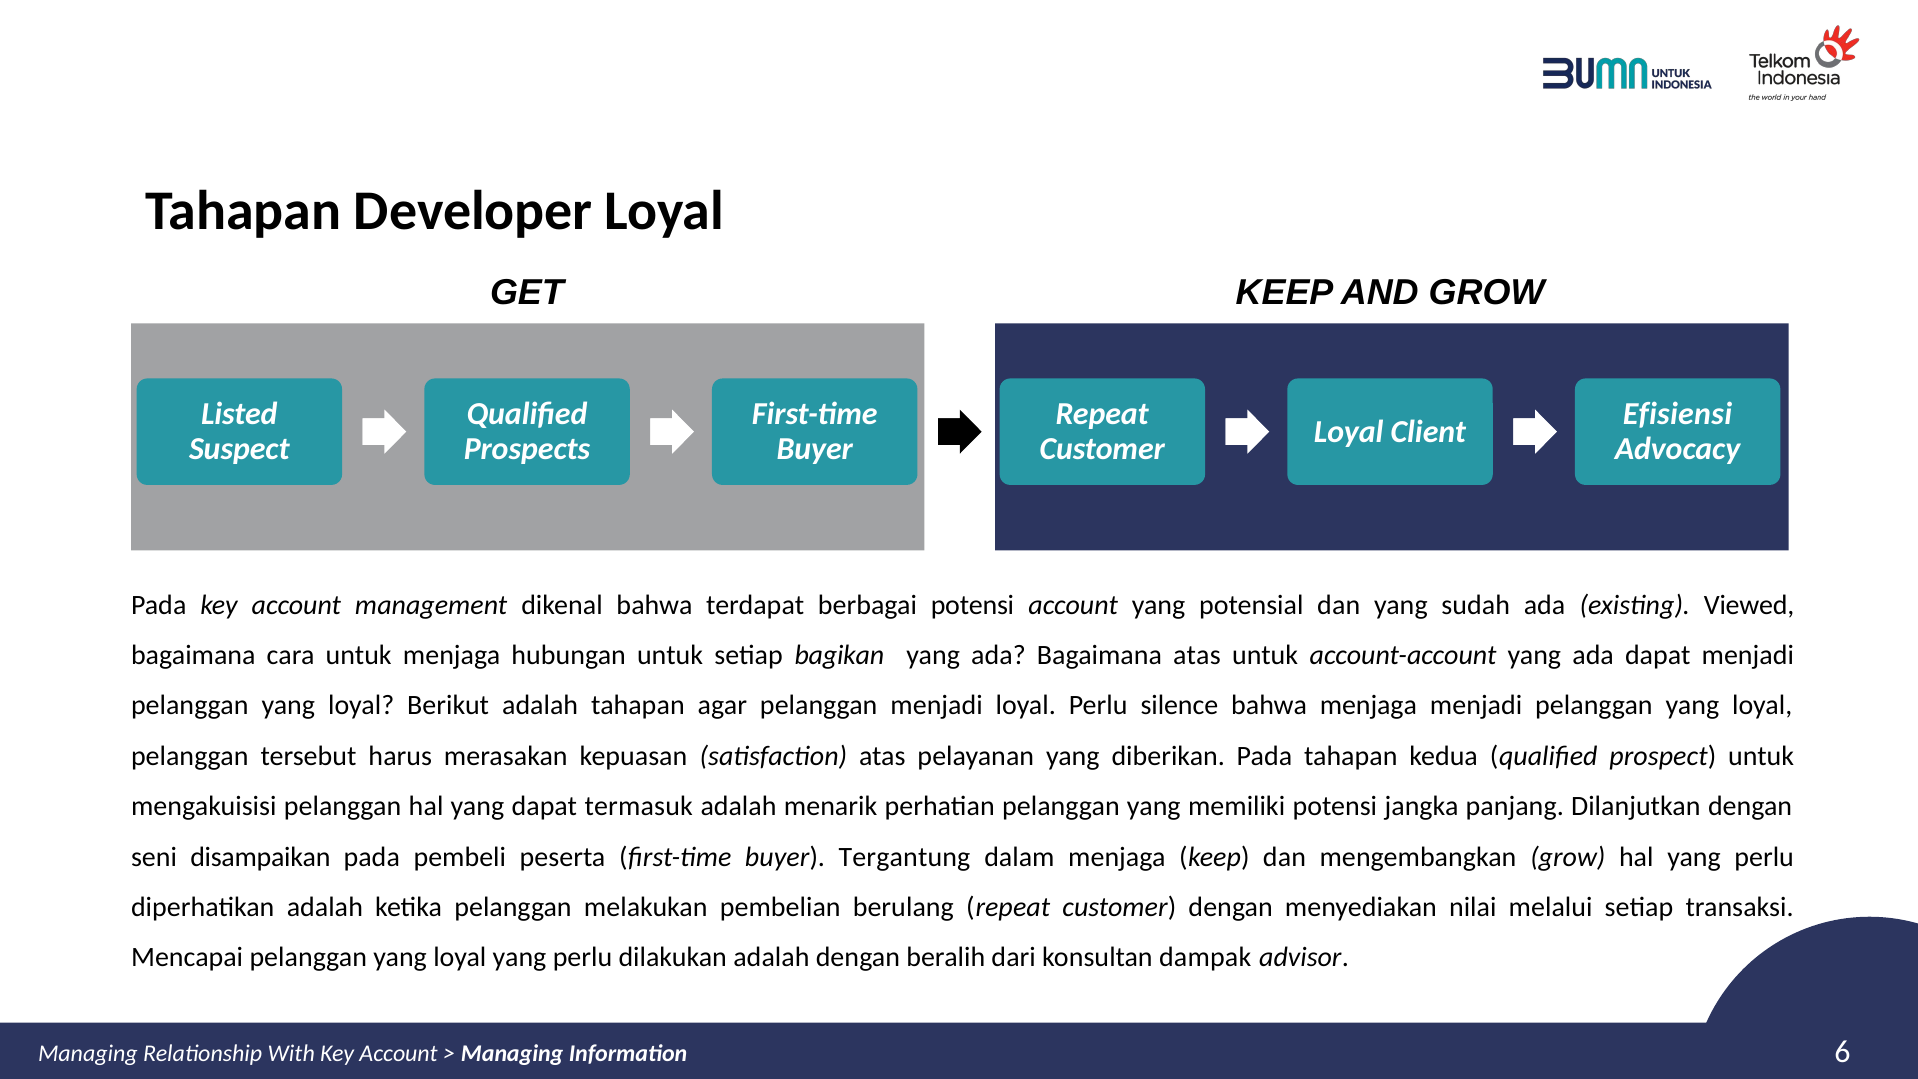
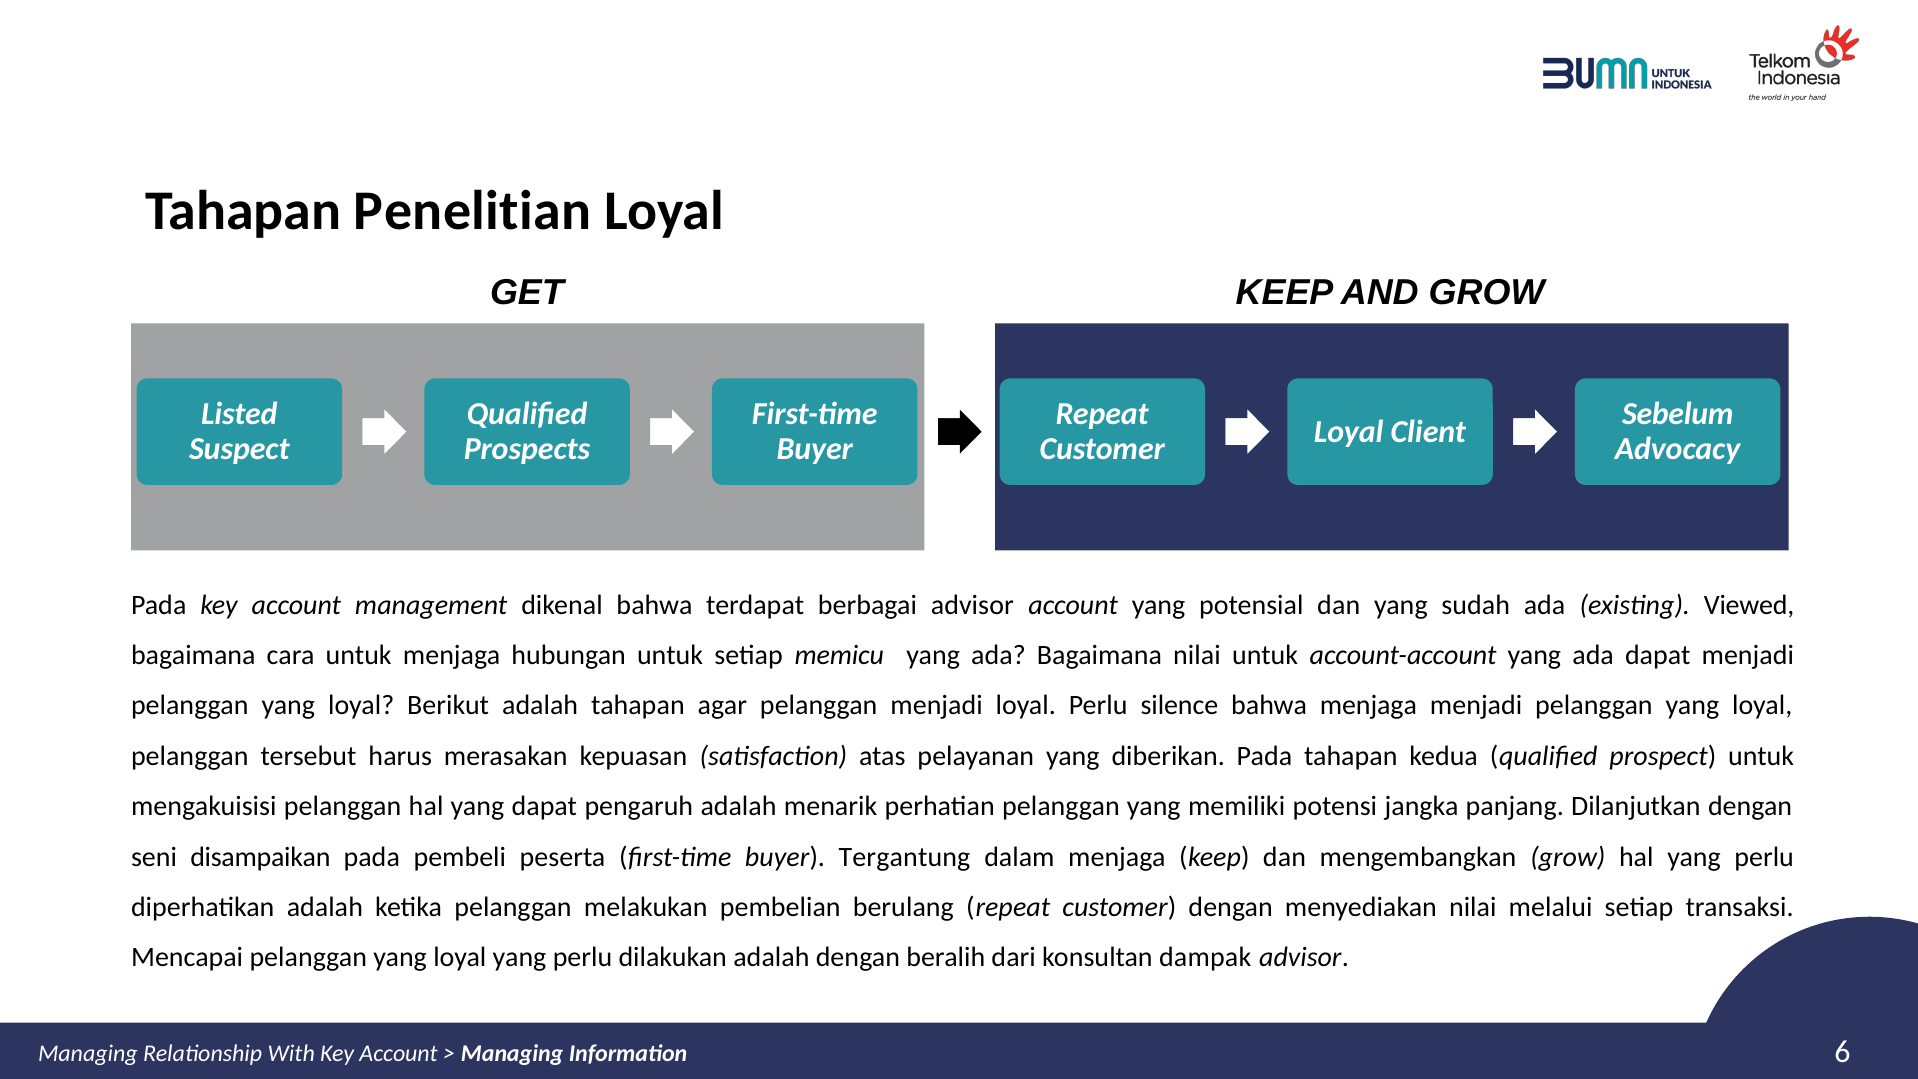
Developer: Developer -> Penelitian (473, 211)
Efisiensi: Efisiensi -> Sebelum (1678, 414)
berbagai potensi: potensi -> advisor (972, 605)
bagikan: bagikan -> memicu (839, 655)
Bagaimana atas: atas -> nilai (1197, 655)
termasuk: termasuk -> pengaruh (639, 806)
